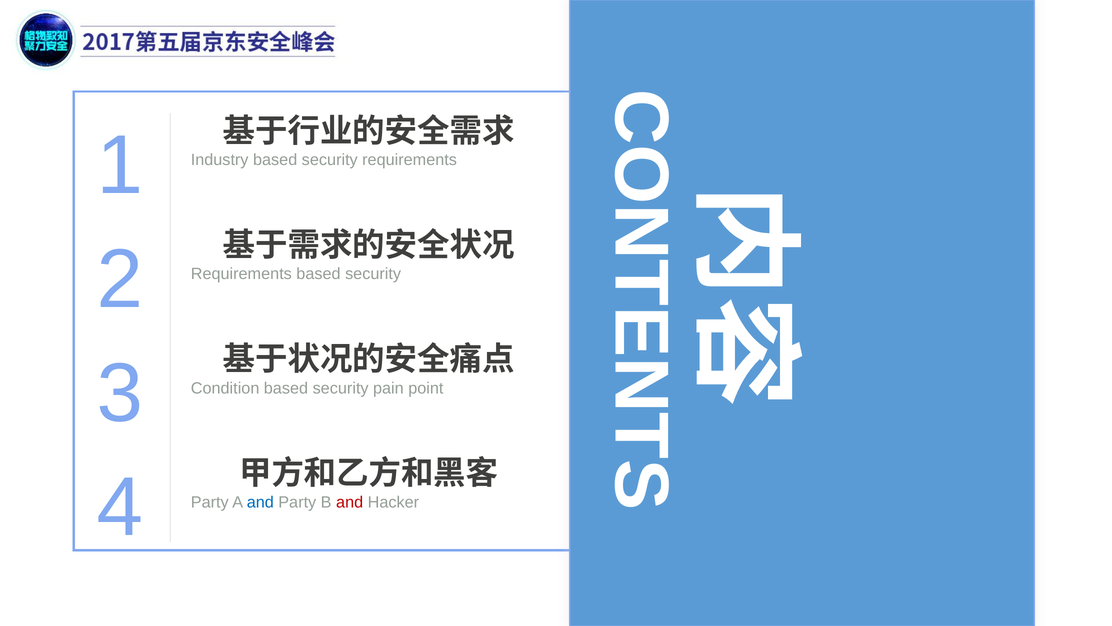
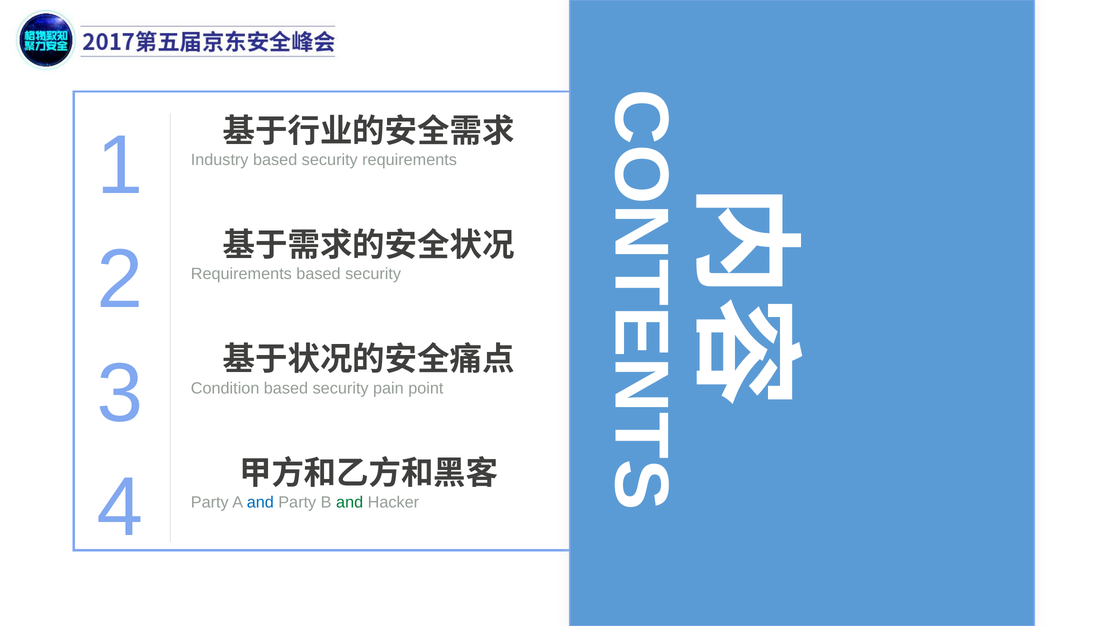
and colour: red -> green (350, 502)
